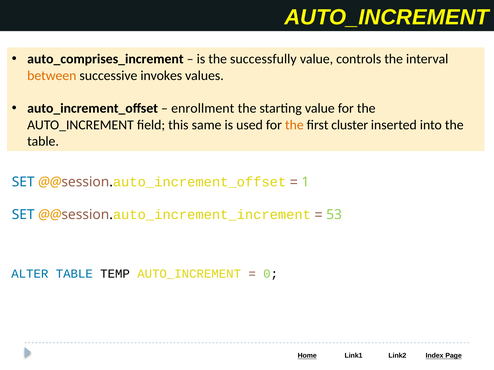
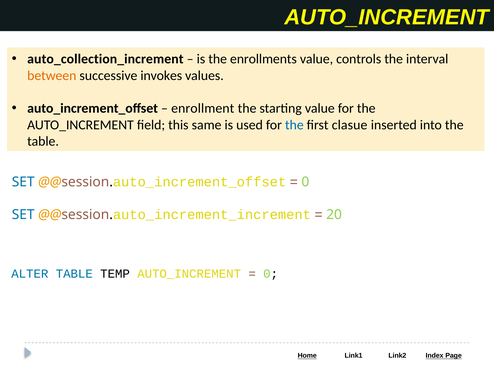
auto_comprises_increment: auto_comprises_increment -> auto_collection_increment (105, 59)
successfully: successfully -> enrollments (263, 59)
the colour: orange -> blue (294, 125)
cluster: cluster -> clasue (350, 125)
1: 1 -> 0 (305, 182)
53: 53 -> 20 (334, 215)
